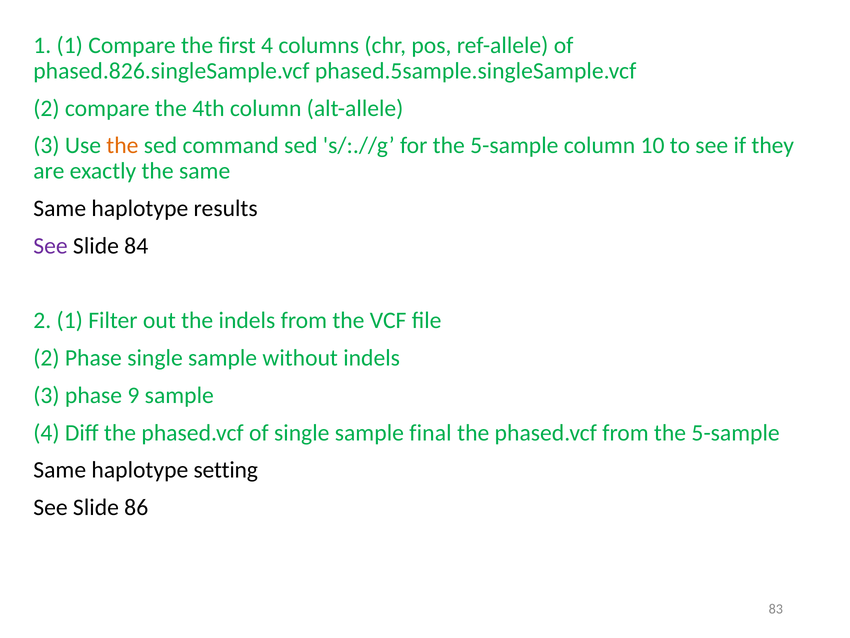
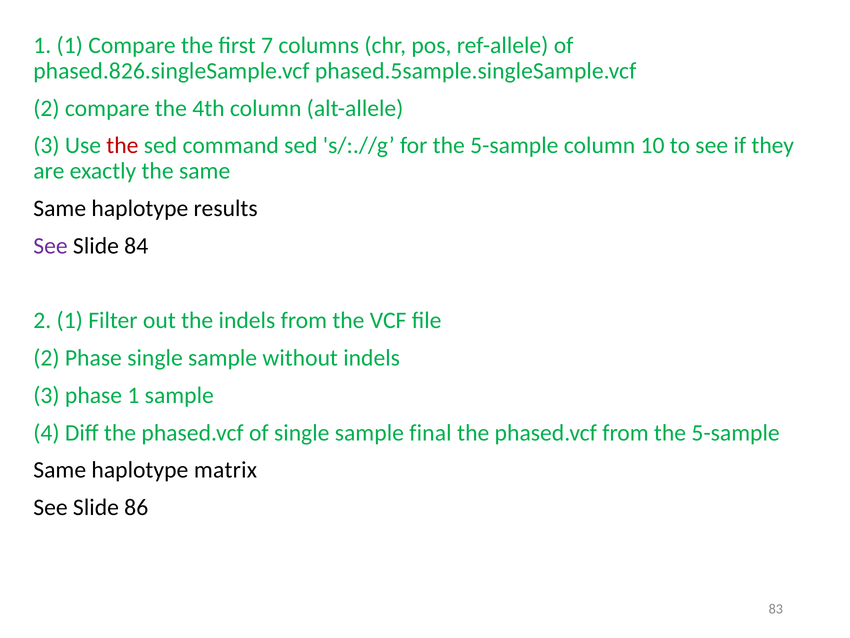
first 4: 4 -> 7 (267, 45)
the colour: orange -> red (122, 145)
phase 9: 9 -> 1 (133, 395)
setting: setting -> matrix (225, 470)
